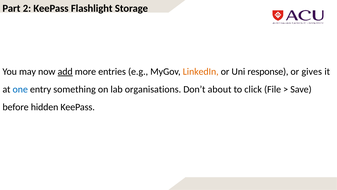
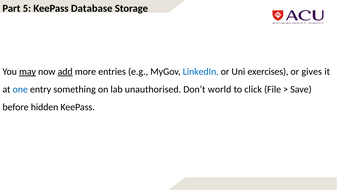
2: 2 -> 5 (27, 8)
Flashlight: Flashlight -> Database (92, 8)
may underline: none -> present (28, 71)
LinkedIn colour: orange -> blue (201, 71)
response: response -> exercises (268, 71)
organisations: organisations -> unauthorised (153, 89)
about: about -> world (220, 89)
